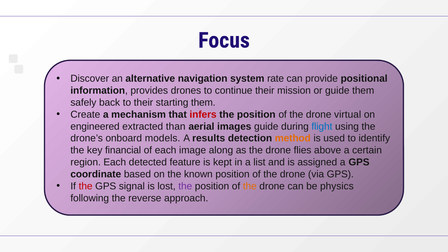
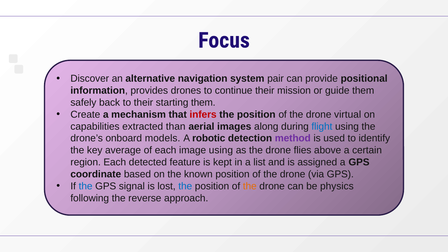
rate: rate -> pair (276, 79)
engineered: engineered -> capabilities (95, 126)
images guide: guide -> along (266, 126)
results: results -> robotic (209, 138)
method colour: orange -> purple (293, 138)
financial: financial -> average (123, 150)
image along: along -> using (221, 150)
the colour: red -> blue (86, 186)
the colour: purple -> blue (185, 186)
